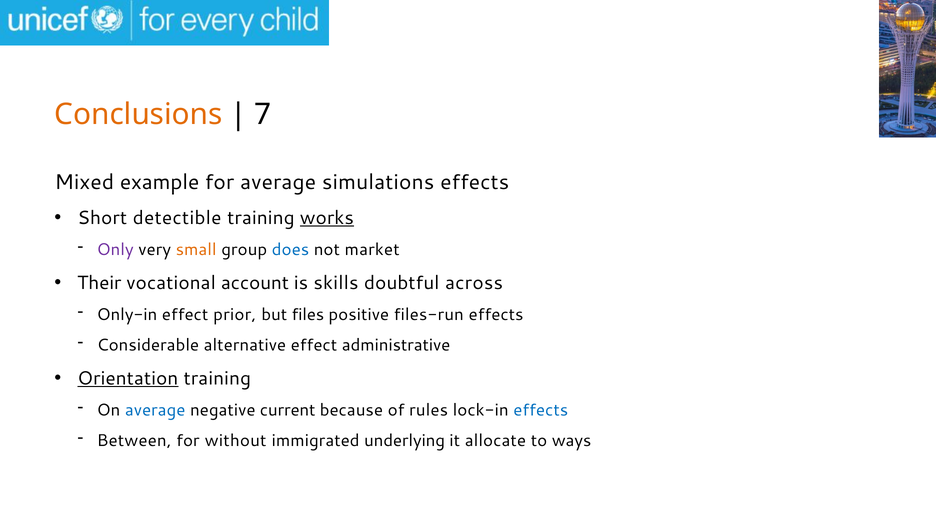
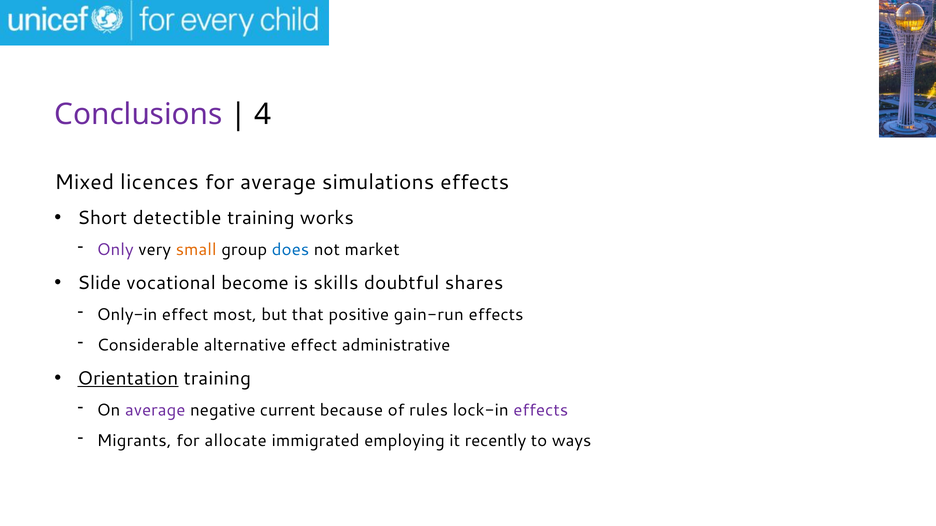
Conclusions colour: orange -> purple (138, 115)
7: 7 -> 4 (263, 115)
example: example -> licences (159, 182)
works underline: present -> none (327, 218)
Their: Their -> Slide (99, 283)
account: account -> become (255, 283)
across: across -> shares (474, 283)
prior: prior -> most (235, 315)
files: files -> that (308, 315)
files-run: files-run -> gain-run (429, 315)
average colour: blue -> purple (155, 410)
effects colour: blue -> purple (541, 410)
Between: Between -> Migrants (134, 441)
without: without -> allocate (236, 441)
underlying: underlying -> employing (405, 441)
allocate: allocate -> recently (496, 441)
